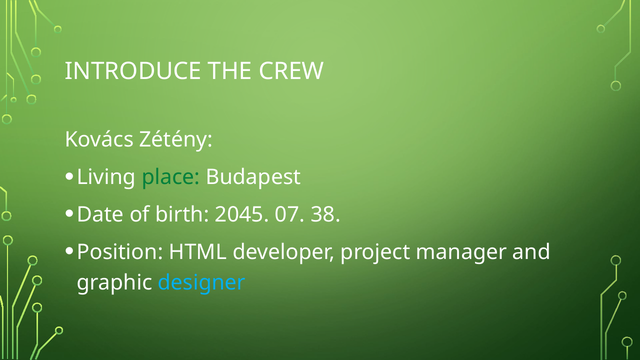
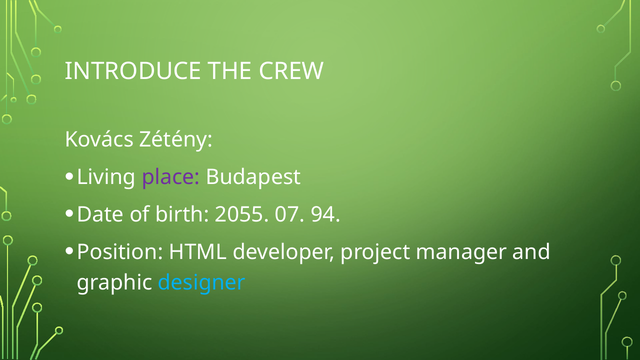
place colour: green -> purple (171, 177)
2045: 2045 -> 2055 (242, 215)
38: 38 -> 94 (326, 215)
